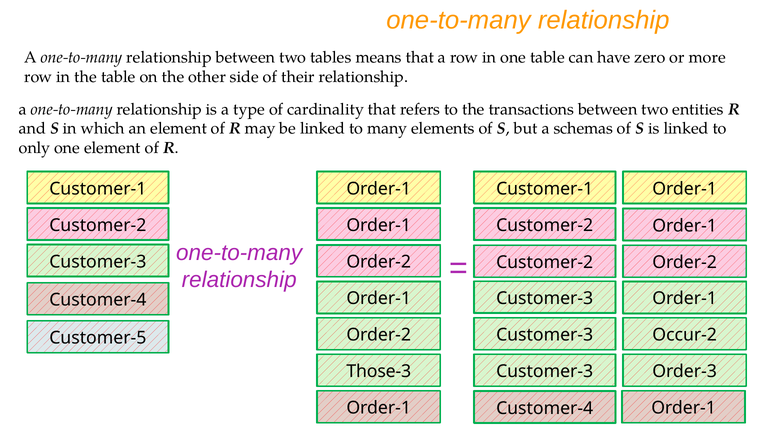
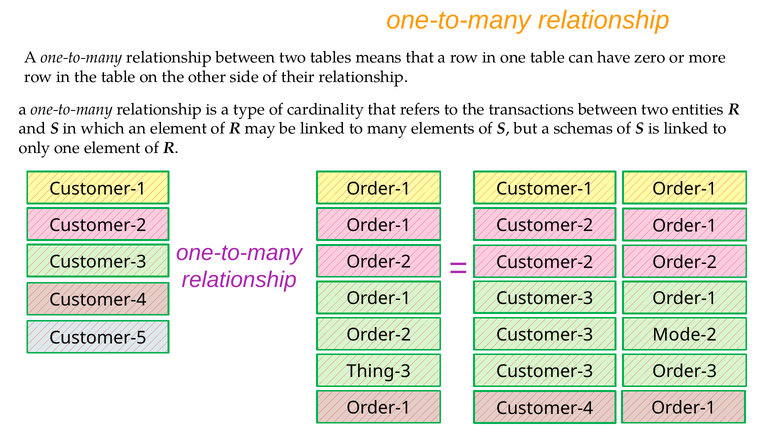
Occur-2: Occur-2 -> Mode-2 (685, 334)
Those-3: Those-3 -> Thing-3 (379, 371)
